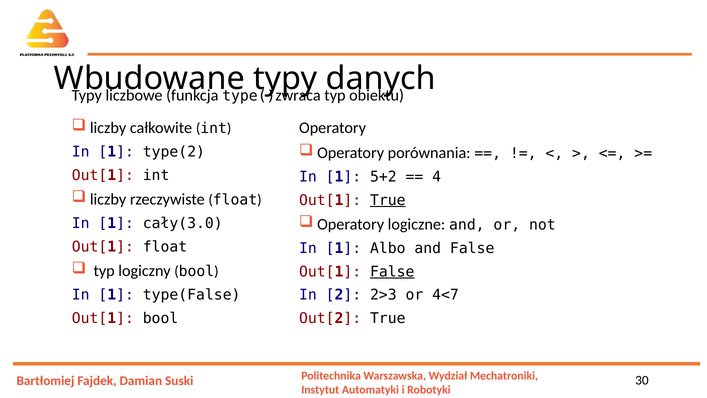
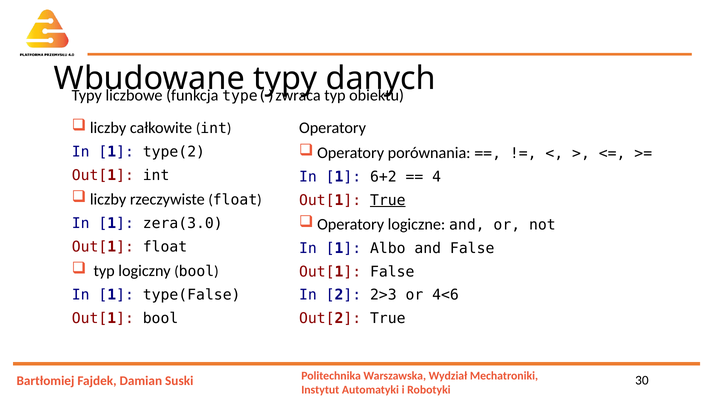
5+2: 5+2 -> 6+2 (383, 177)
cały(3.0: cały(3.0 -> zera(3.0 (183, 223)
False underline: present -> none (392, 271)
4<7: 4<7 -> 4<6 (446, 295)
